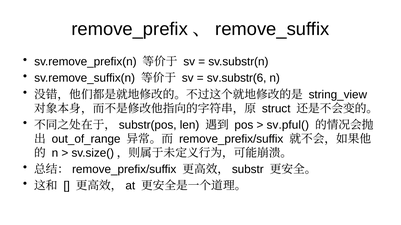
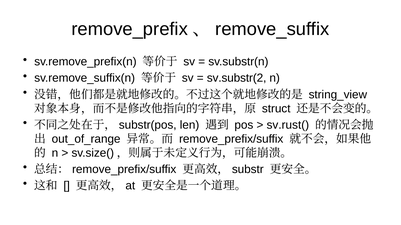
sv.substr(6: sv.substr(6 -> sv.substr(2 (237, 78)
sv.pful(: sv.pful( -> sv.rust( (288, 125)
